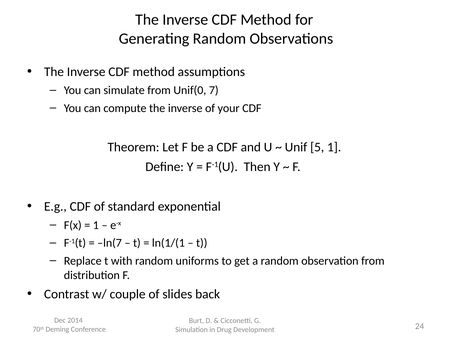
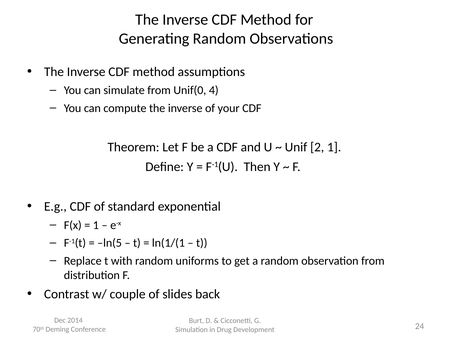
7: 7 -> 4 (214, 90)
5: 5 -> 2 (317, 147)
ln(7: ln(7 -> ln(5 (110, 243)
